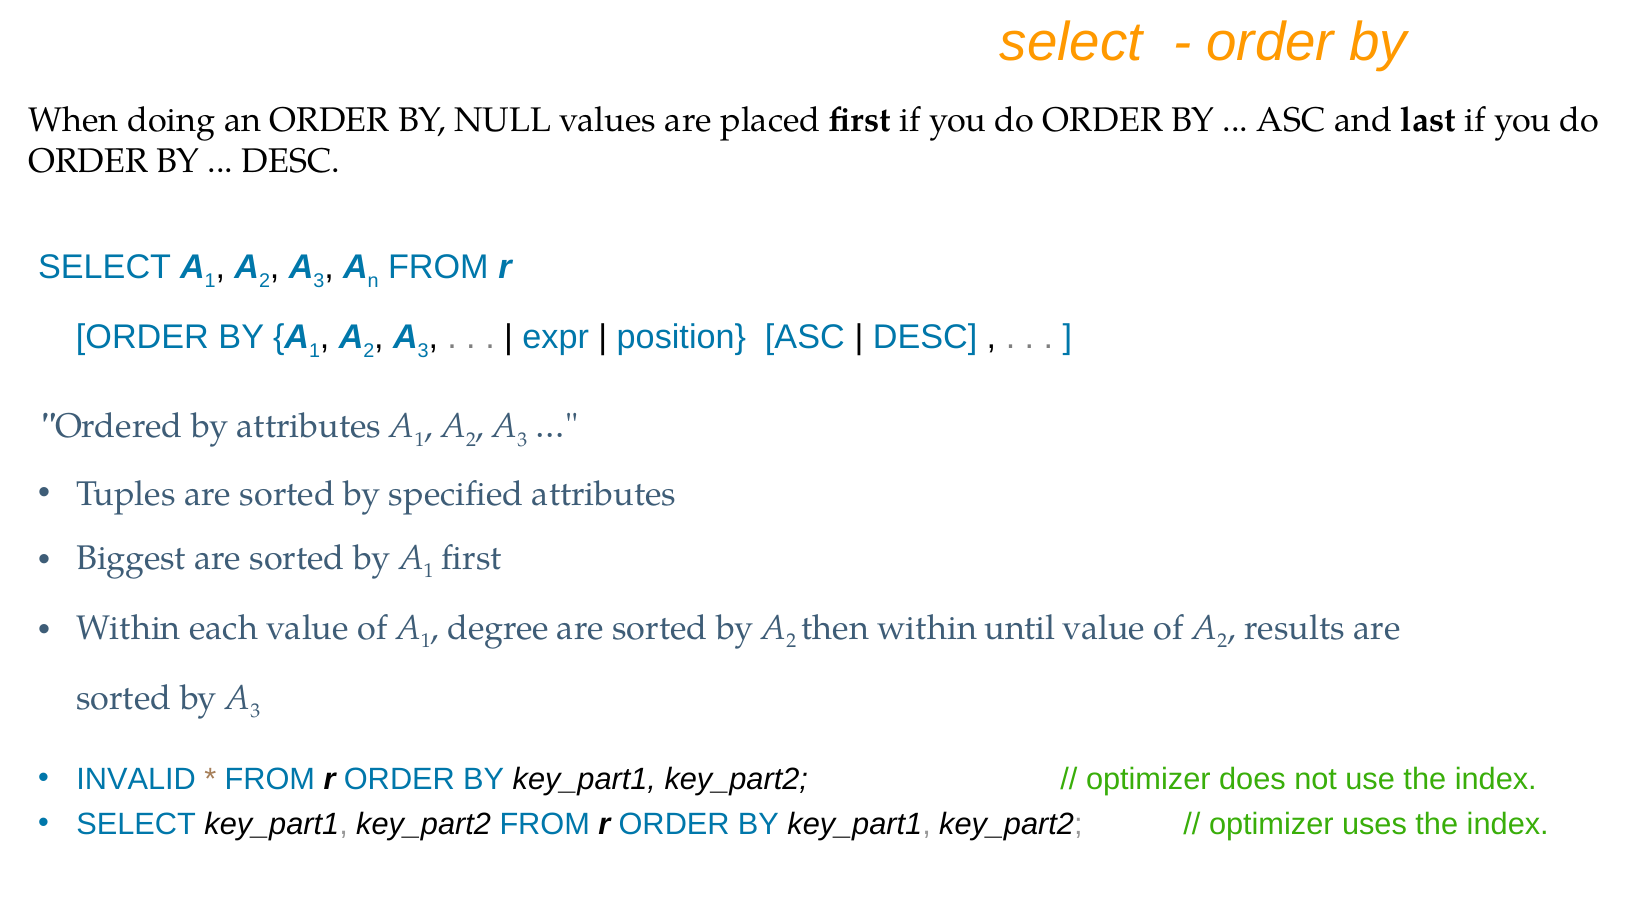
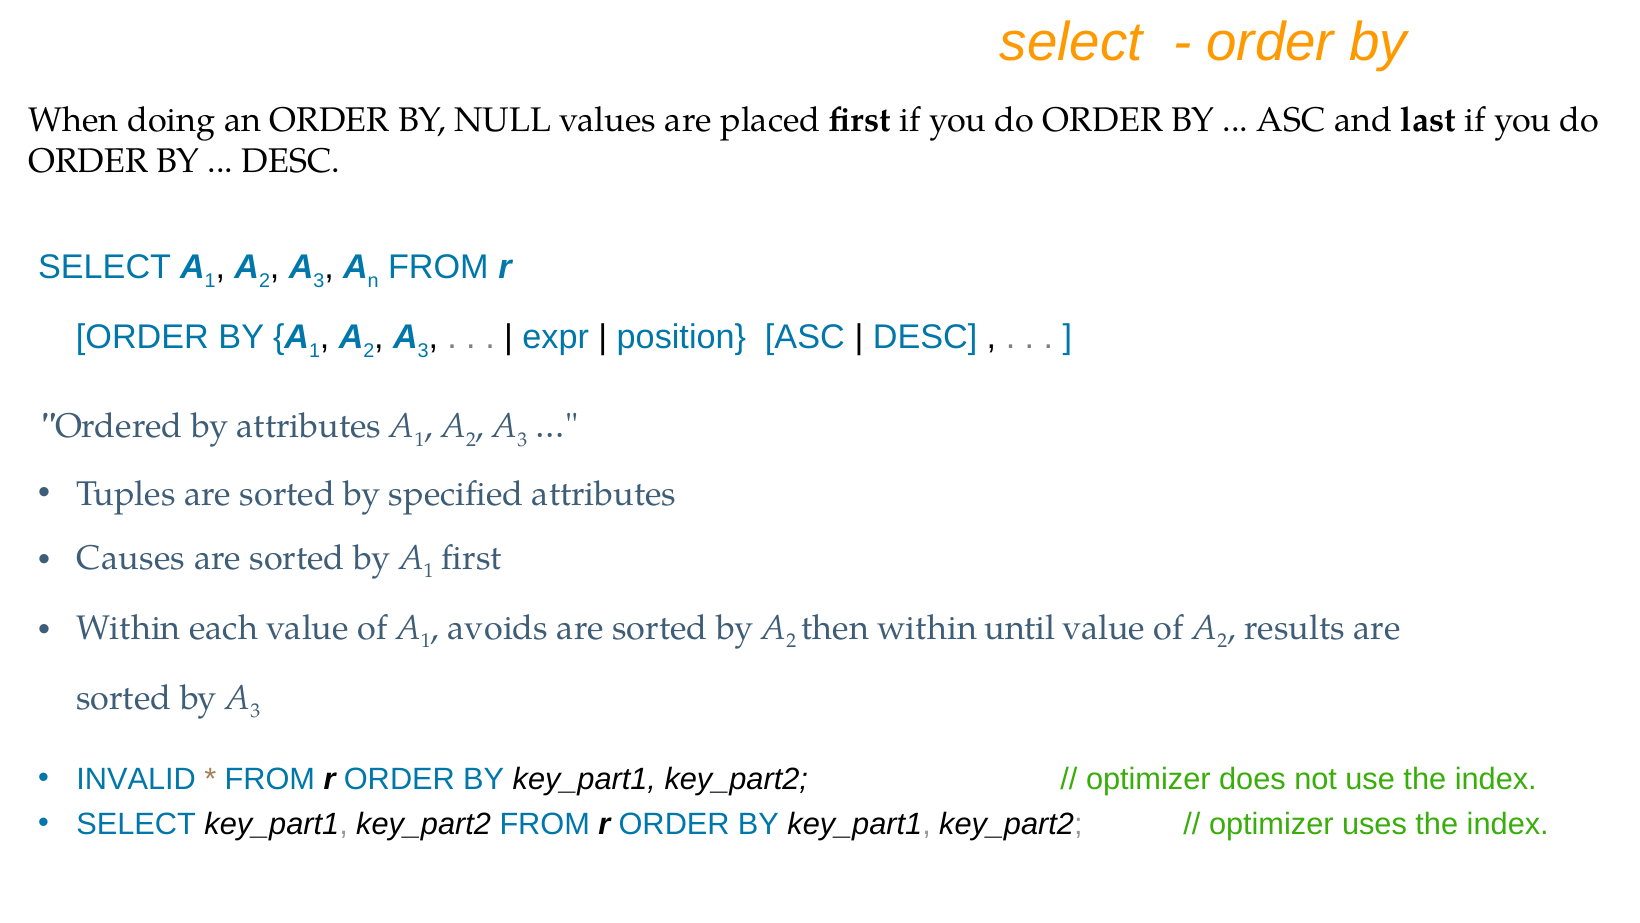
Biggest: Biggest -> Causes (131, 558)
degree: degree -> avoids (498, 628)
